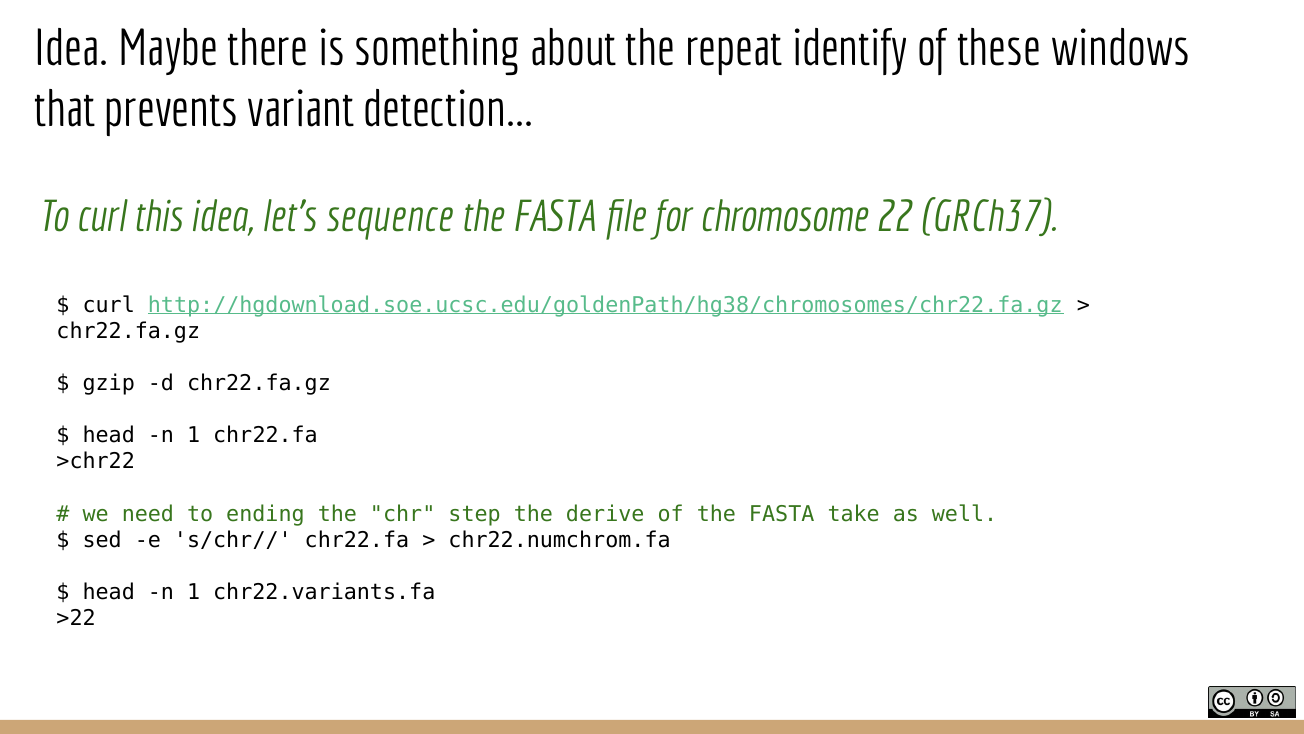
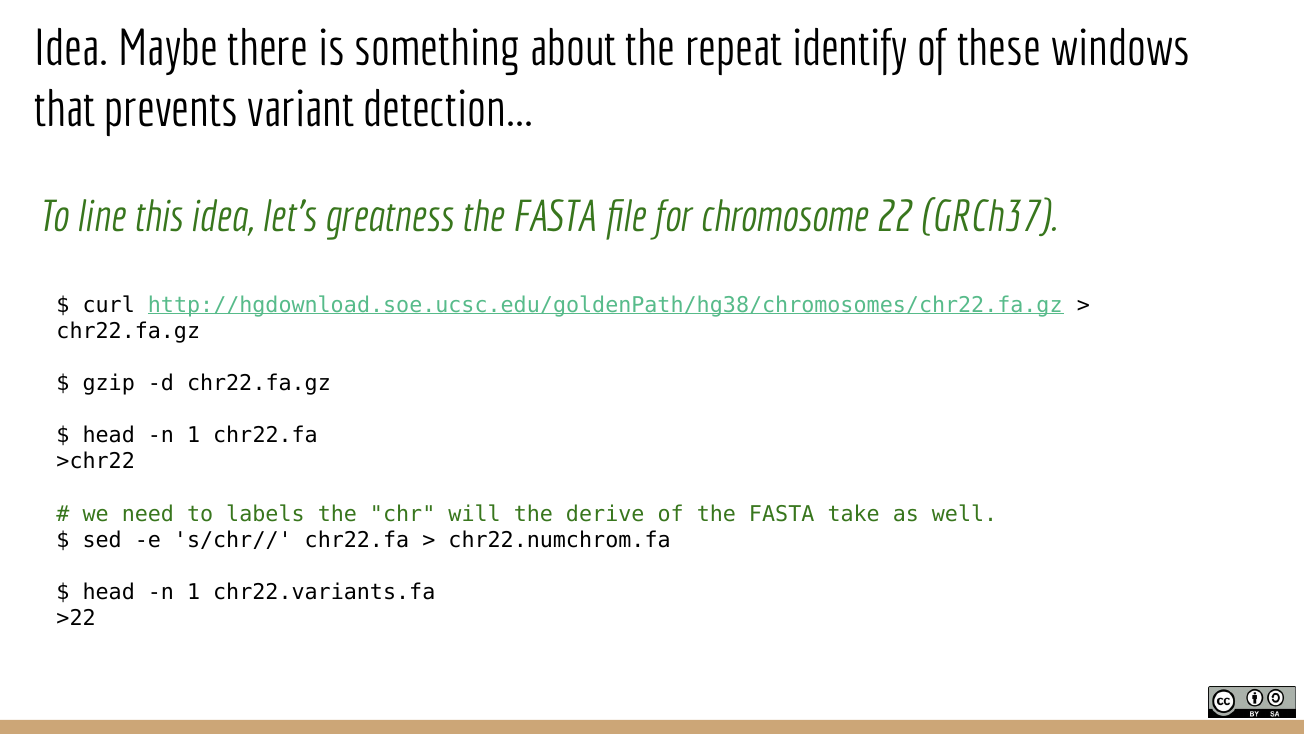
To curl: curl -> line (101, 217)
sequence: sequence -> greatness (389, 217)
ending: ending -> labels (265, 514)
step: step -> will (475, 514)
